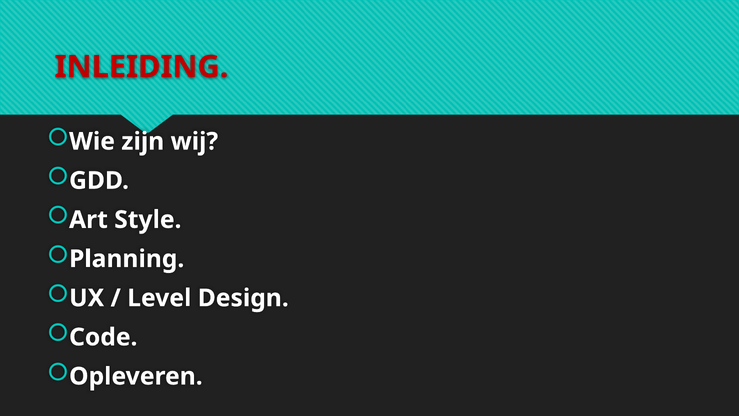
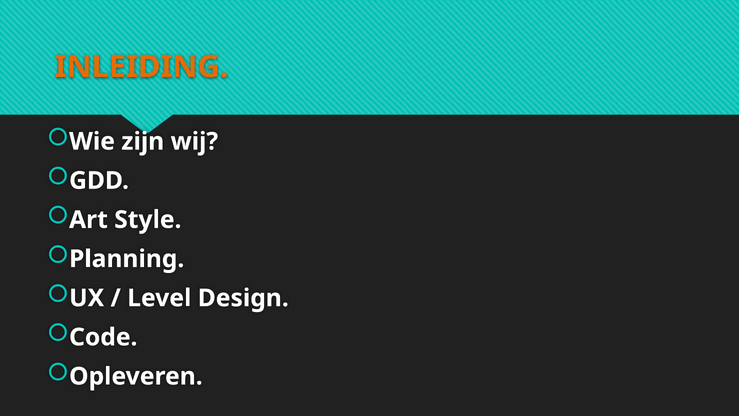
INLEIDING colour: red -> orange (142, 67)
